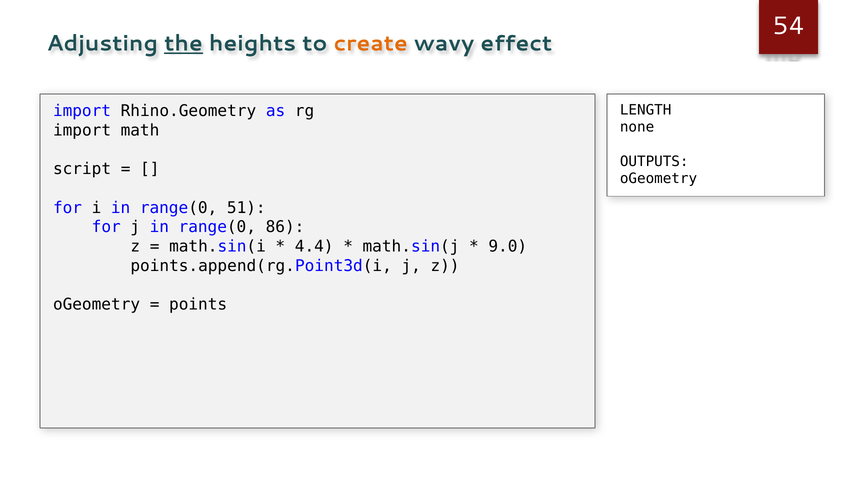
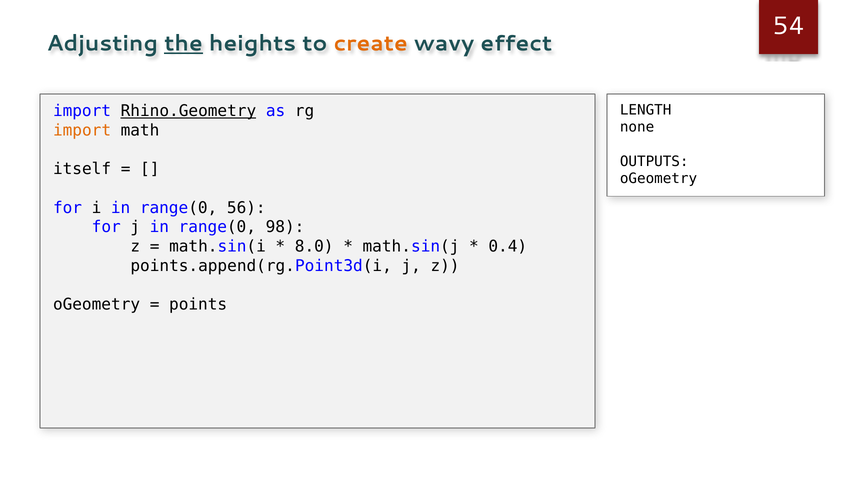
Rhino.Geometry underline: none -> present (188, 111)
import colour: black -> orange (82, 130)
script: script -> itself (82, 169)
51: 51 -> 56 (246, 208)
86: 86 -> 98 (285, 227)
4.4: 4.4 -> 8.0 (314, 246)
9.0: 9.0 -> 0.4 (508, 246)
